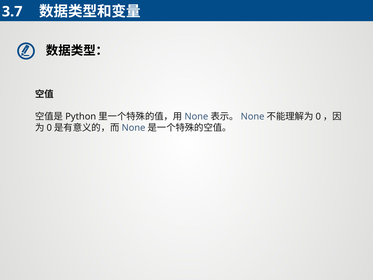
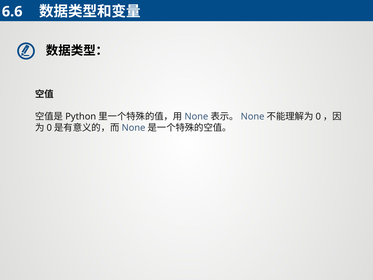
3.7: 3.7 -> 6.6 (12, 12)
